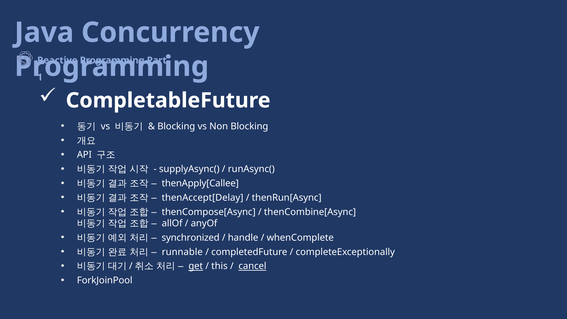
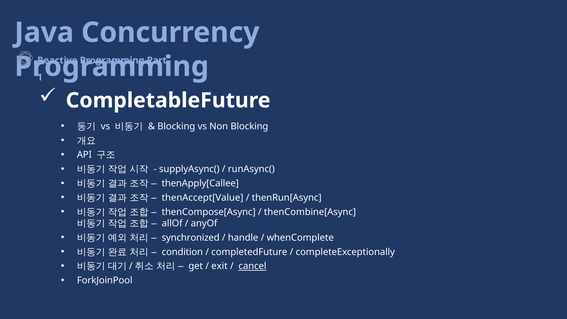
thenAccept[Delay: thenAccept[Delay -> thenAccept[Value (203, 198)
runnable: runnable -> condition (182, 252)
get underline: present -> none (196, 266)
this: this -> exit (219, 266)
